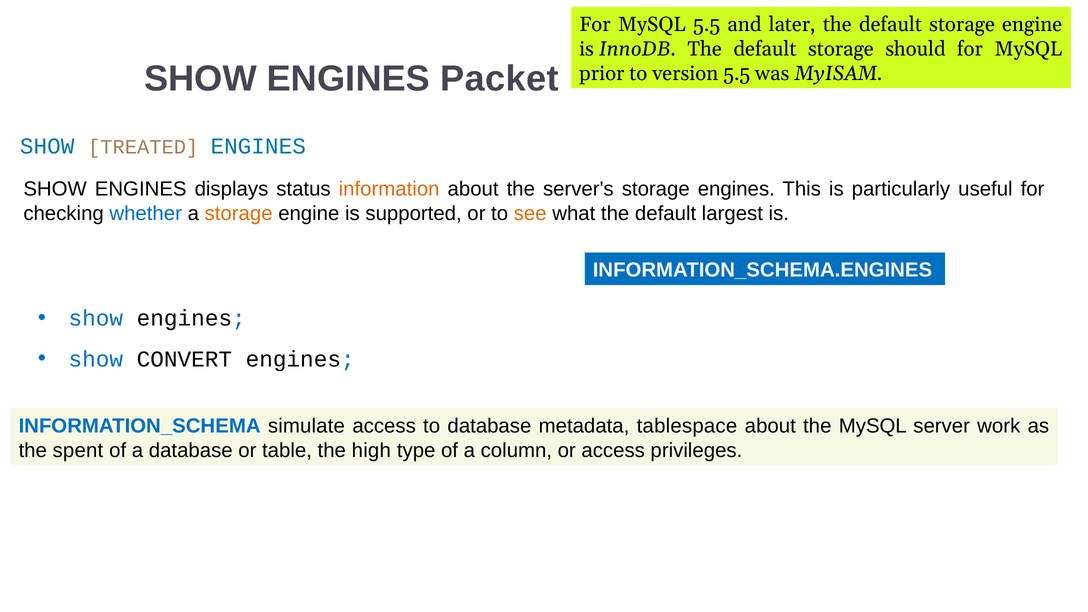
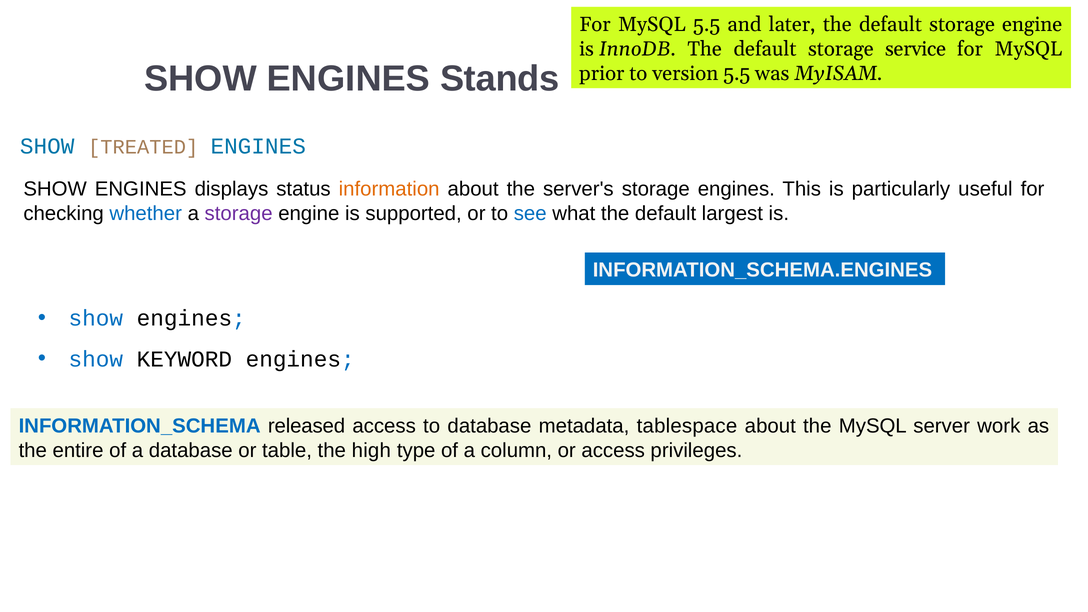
should: should -> service (915, 49)
Packet: Packet -> Stands (500, 79)
storage colour: orange -> purple (239, 213)
see colour: orange -> blue (530, 213)
CONVERT: CONVERT -> KEYWORD (184, 359)
simulate: simulate -> released (307, 426)
spent: spent -> entire (78, 450)
